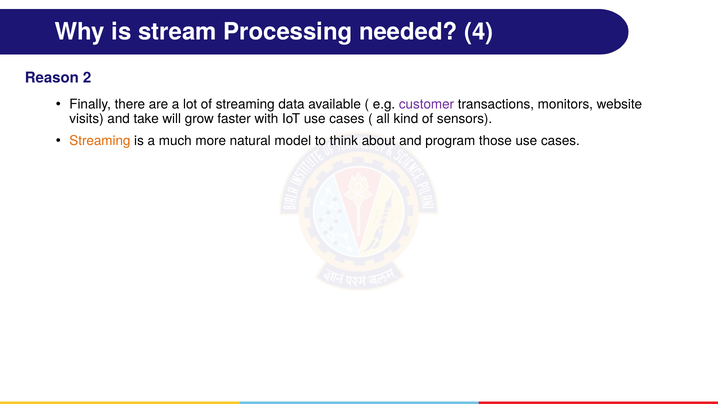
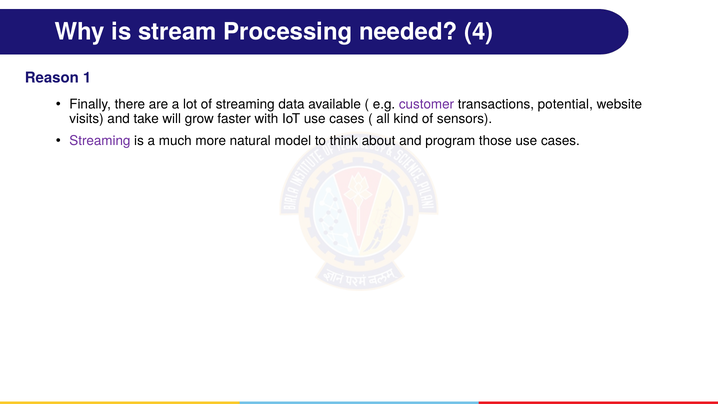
2: 2 -> 1 (87, 78)
monitors: monitors -> potential (565, 104)
Streaming colour: orange -> purple (100, 141)
